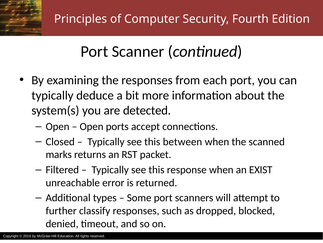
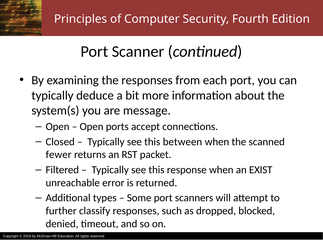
detected: detected -> message (147, 110)
marks: marks -> fewer (59, 154)
